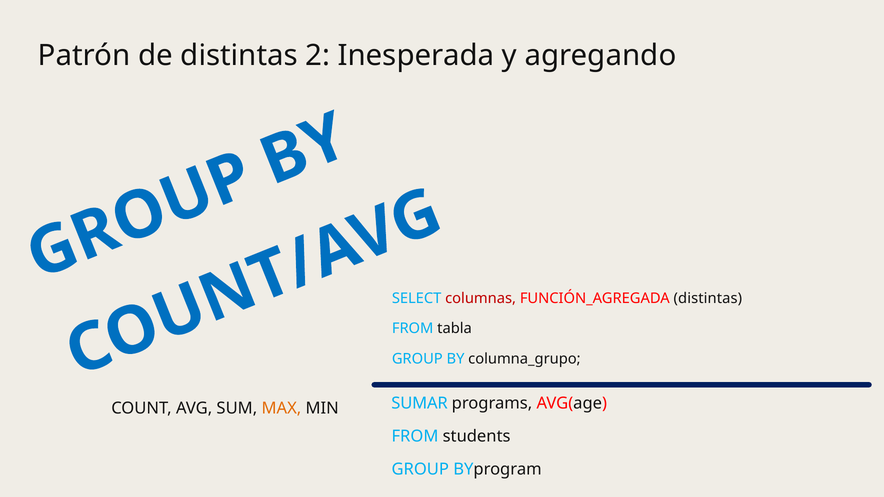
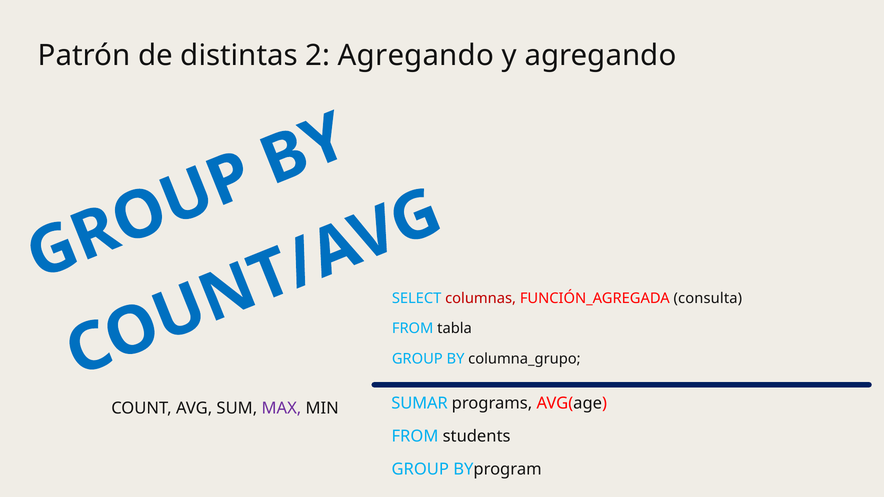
2 Inesperada: Inesperada -> Agregando (416, 55)
FUNCIÓN_AGREGADA distintas: distintas -> consulta (708, 298)
MAX colour: orange -> purple (281, 408)
